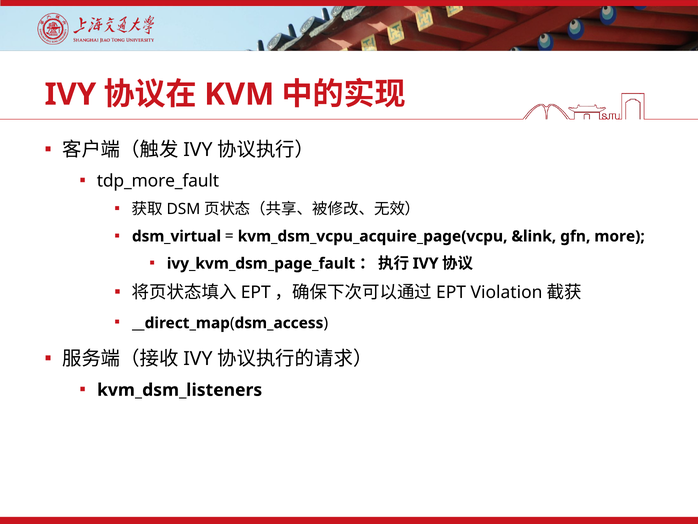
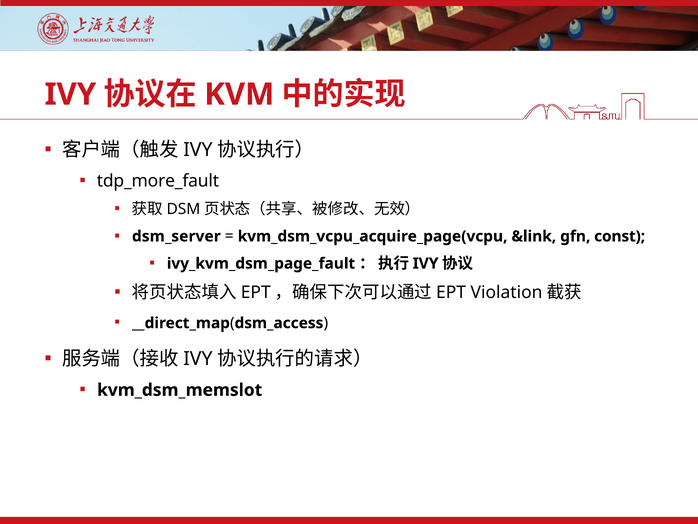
dsm_virtual: dsm_virtual -> dsm_server (176, 236)
more: more -> const (620, 236)
kvm_dsm_listeners: kvm_dsm_listeners -> kvm_dsm_memslot (180, 390)
